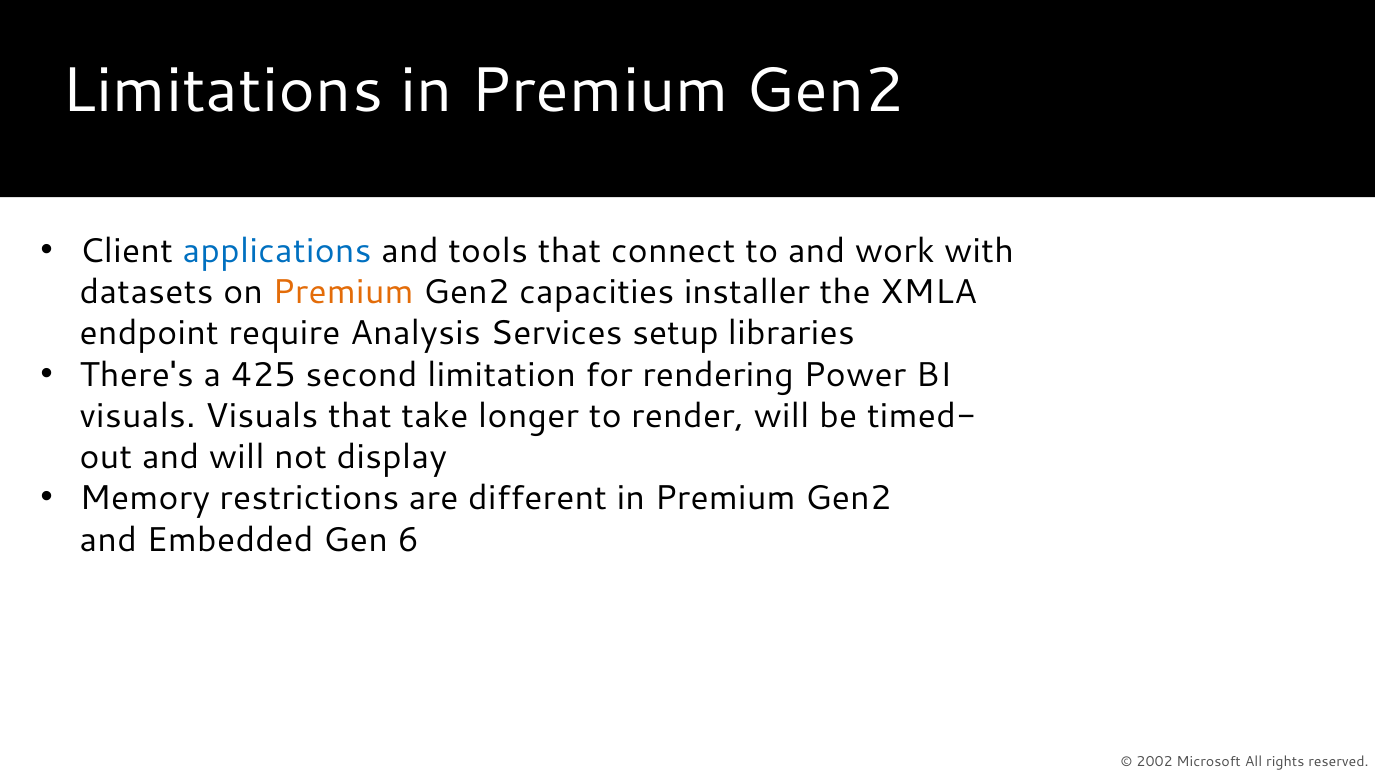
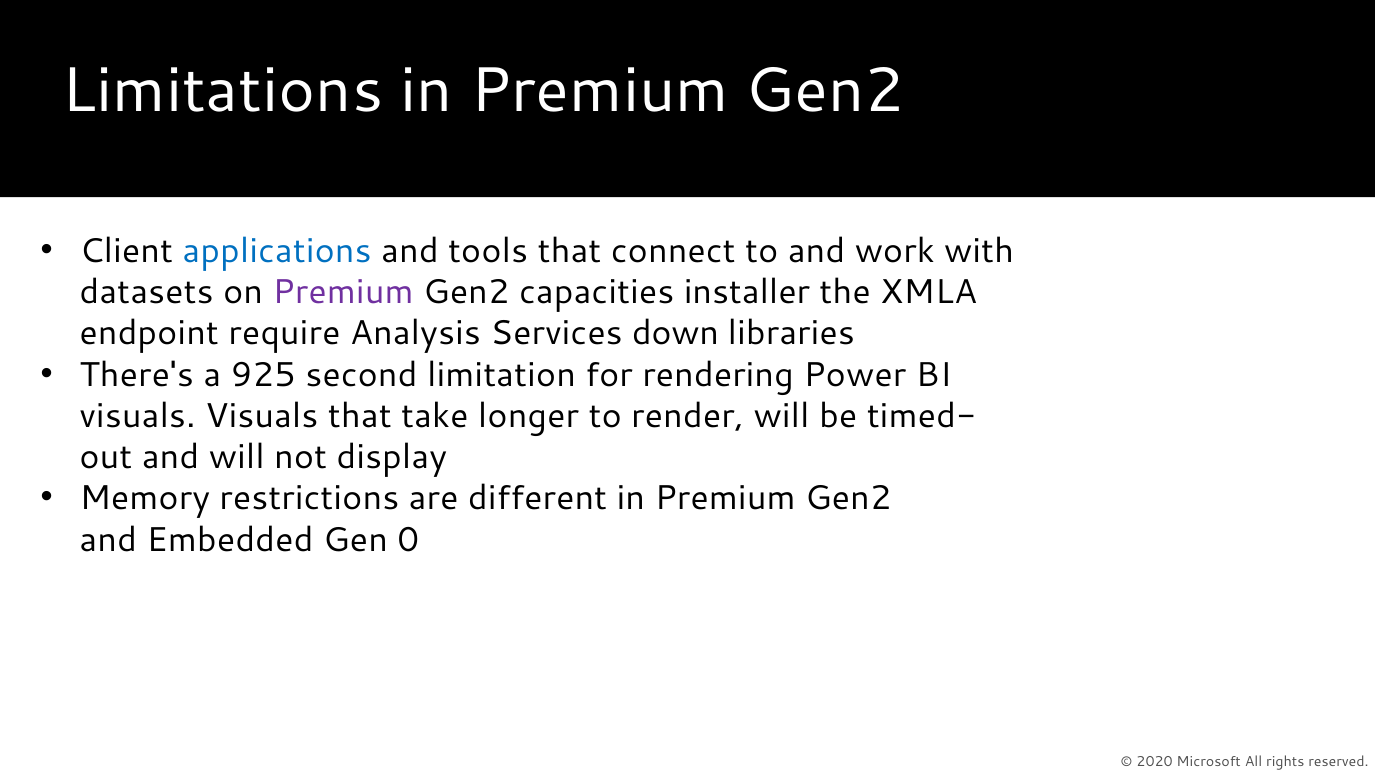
Premium colour: orange -> purple (343, 292)
setup: setup -> down (675, 334)
425: 425 -> 925 (263, 375)
6: 6 -> 0 (408, 540)
2002: 2002 -> 2020 (1155, 762)
